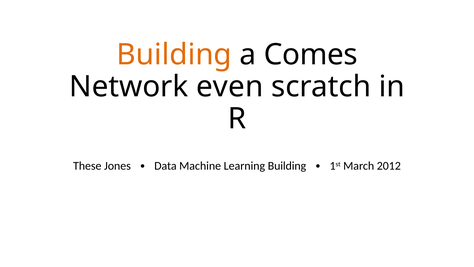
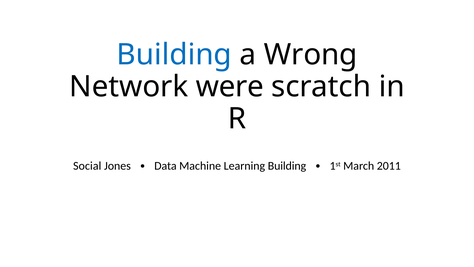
Building colour: orange -> blue (174, 55)
Comes: Comes -> Wrong (311, 55)
even: even -> were (230, 87)
2012: 2012 -> 2011 (389, 166)
These: These -> Social (87, 166)
